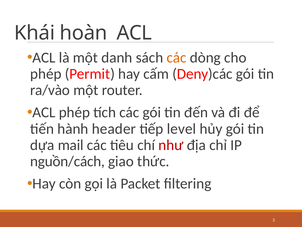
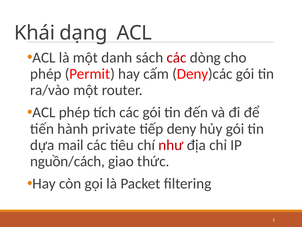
hoàn: hoàn -> dạng (83, 33)
các colour: orange -> red (177, 57)
header: header -> private (114, 129)
level: level -> deny (182, 129)
